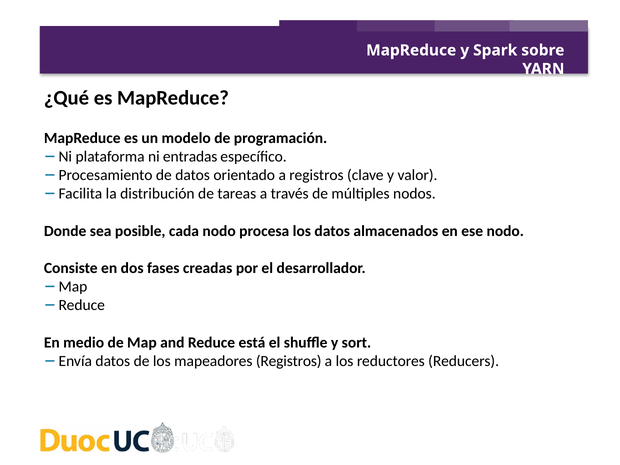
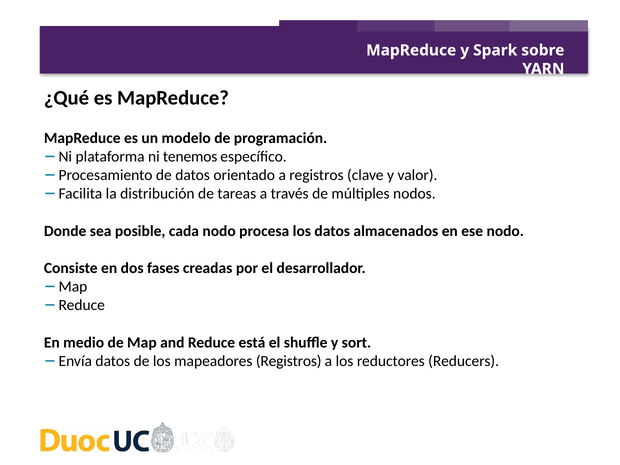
entradas: entradas -> tenemos (190, 157)
